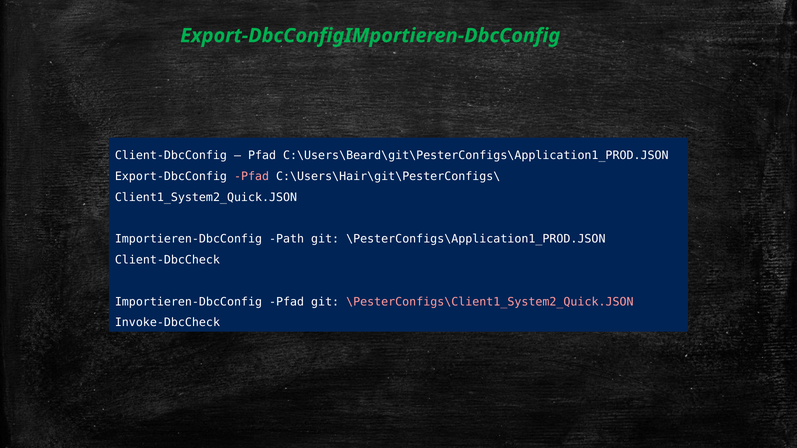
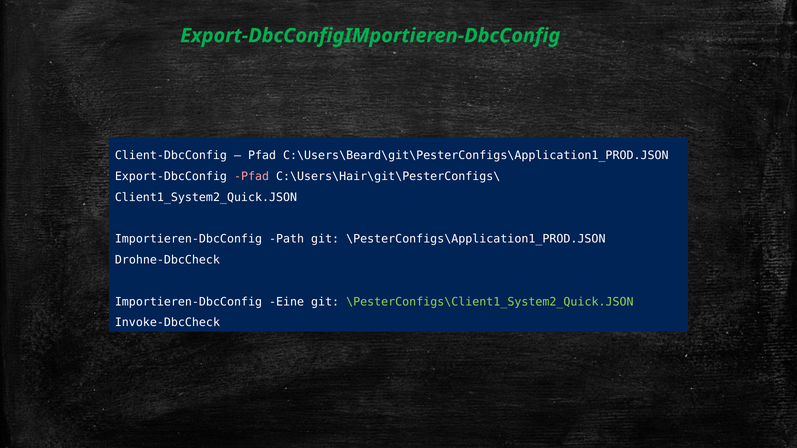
Client-DbcCheck: Client-DbcCheck -> Drohne-DbcCheck (167, 260)
Importieren-DbcConfig Pfad: Pfad -> Eine (287, 302)
\PesterConfigs\Client1_System2_Quick.JSON colour: pink -> light green (490, 302)
